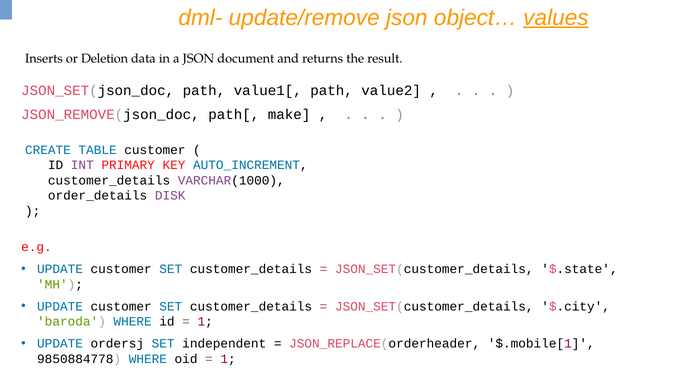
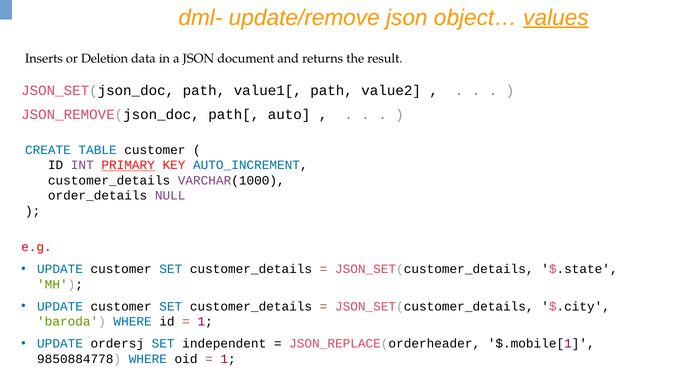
make: make -> auto (289, 114)
PRIMARY underline: none -> present (128, 165)
DISK: DISK -> NULL (170, 196)
